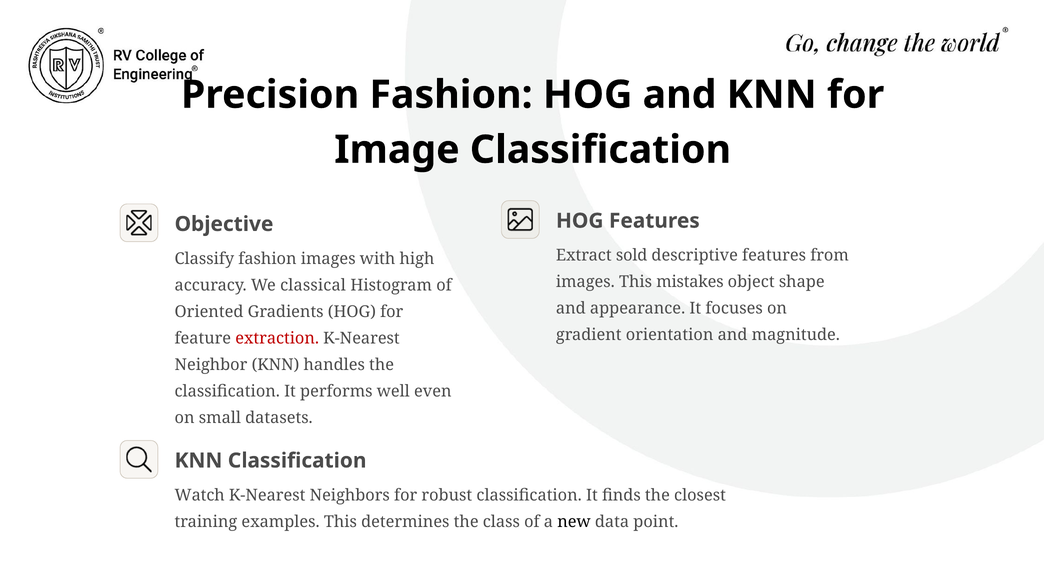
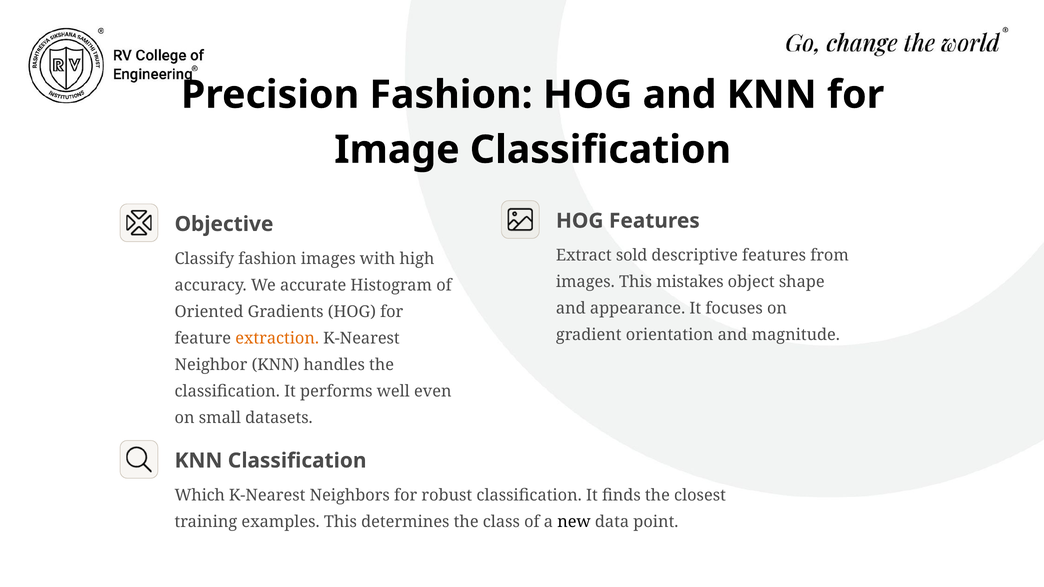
classical: classical -> accurate (313, 285)
extraction colour: red -> orange (277, 338)
Watch: Watch -> Which (200, 496)
